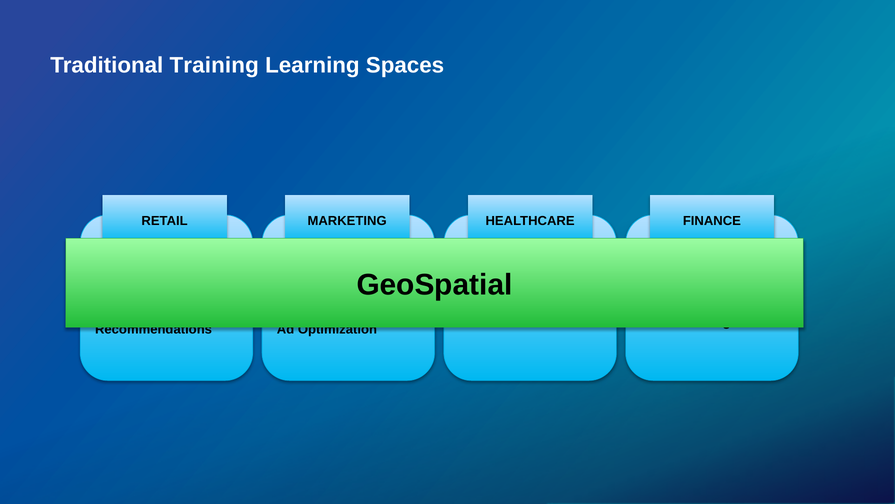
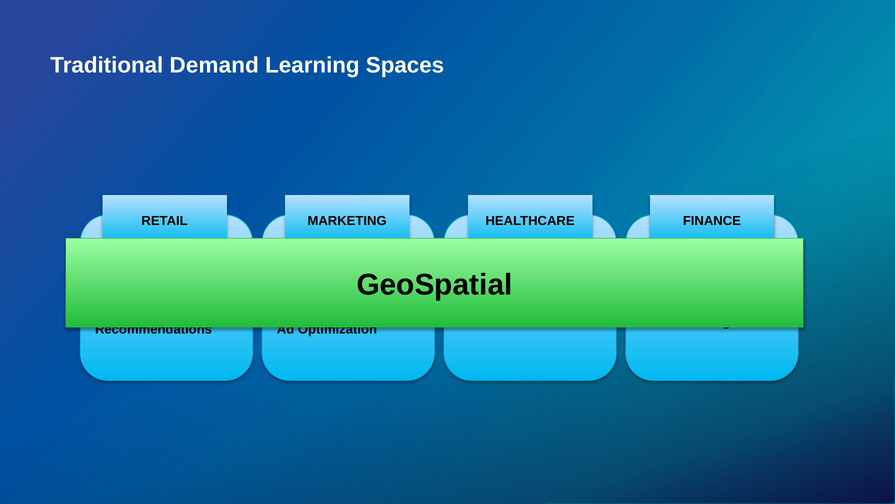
Traditional Training: Training -> Demand (214, 65)
